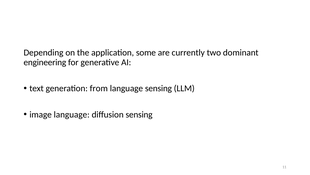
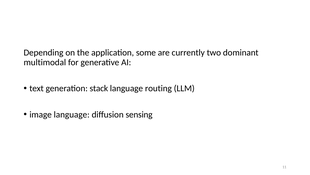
engineering: engineering -> multimodal (45, 62)
from: from -> stack (99, 88)
language sensing: sensing -> routing (158, 88)
